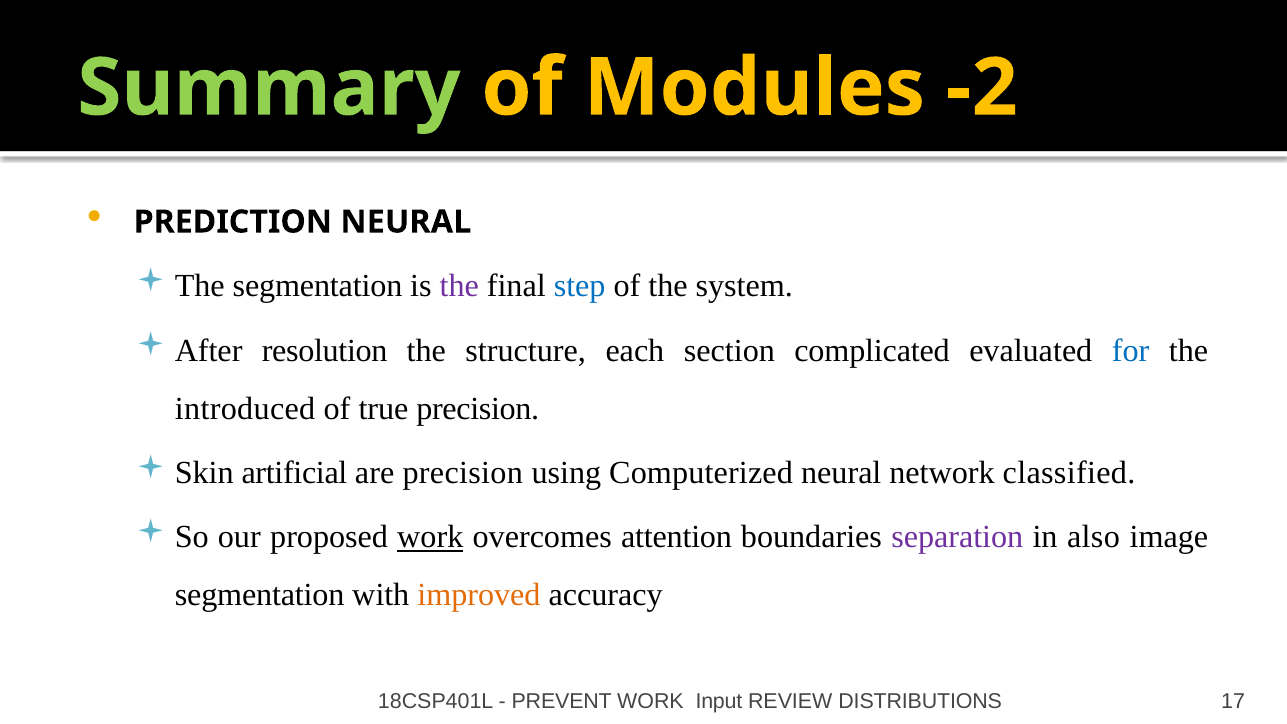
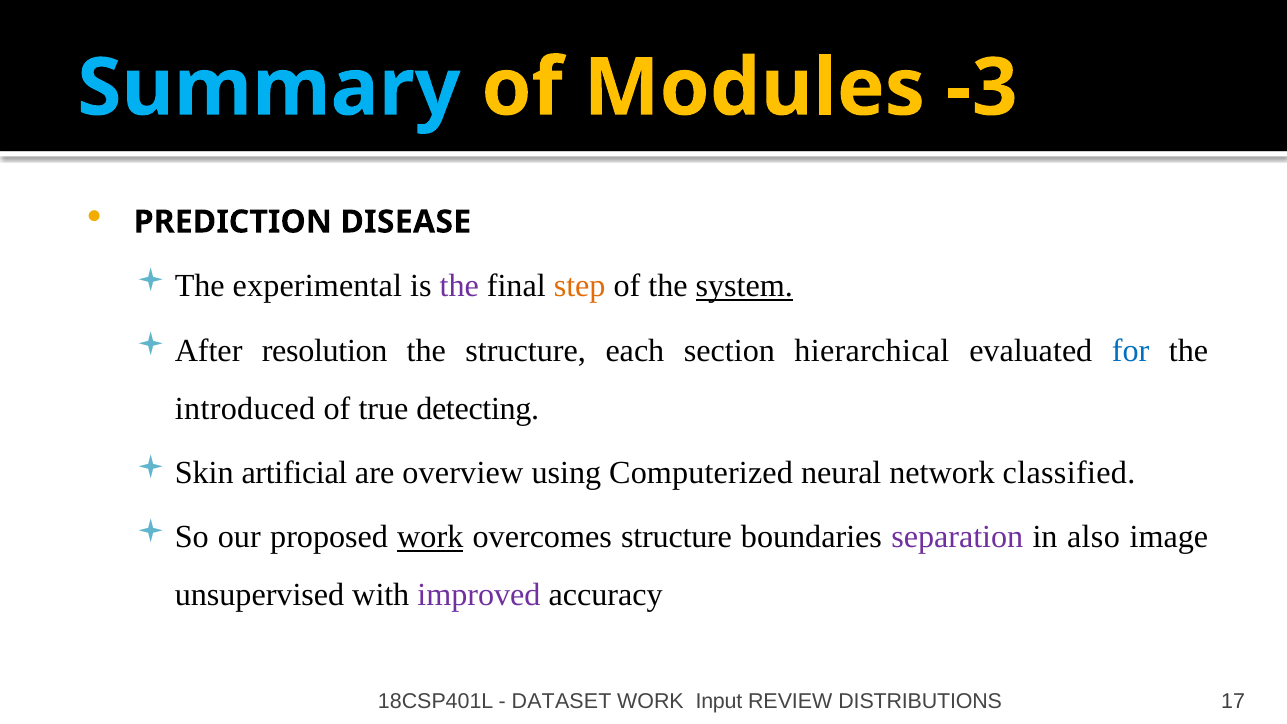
Summary colour: light green -> light blue (269, 88)
-2: -2 -> -3 (982, 88)
PREDICTION NEURAL: NEURAL -> DISEASE (406, 222)
segmentation: segmentation -> experimental (317, 286)
step colour: blue -> orange (580, 286)
system underline: none -> present (744, 286)
complicated: complicated -> hierarchical (872, 351)
true precision: precision -> detecting (478, 409)
are precision: precision -> overview (463, 473)
overcomes attention: attention -> structure (677, 537)
segmentation: segmentation -> unsupervised (260, 595)
improved colour: orange -> purple (479, 595)
PREVENT: PREVENT -> DATASET (562, 701)
